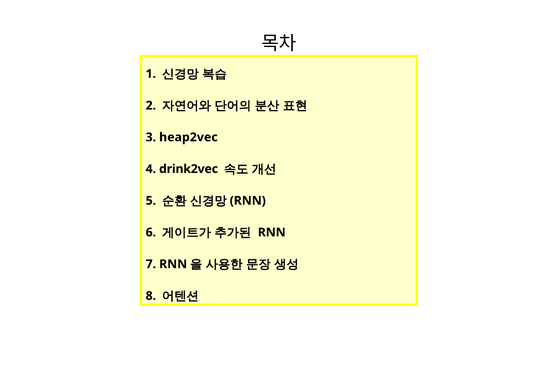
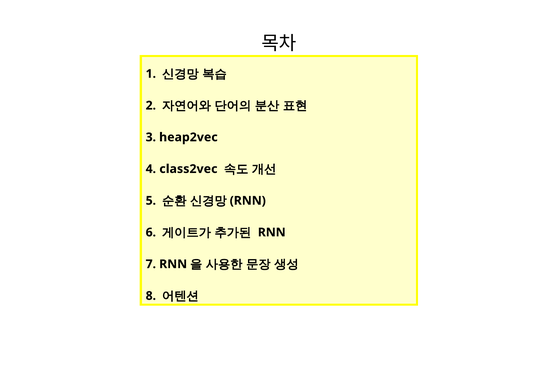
drink2vec: drink2vec -> class2vec (188, 169)
